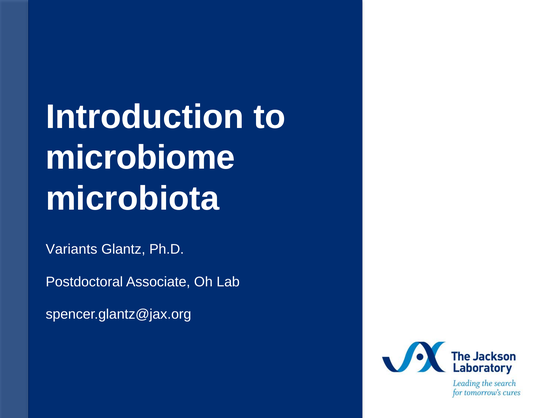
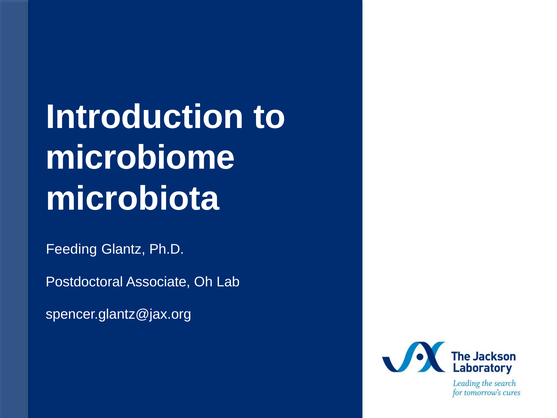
Variants: Variants -> Feeding (72, 249)
